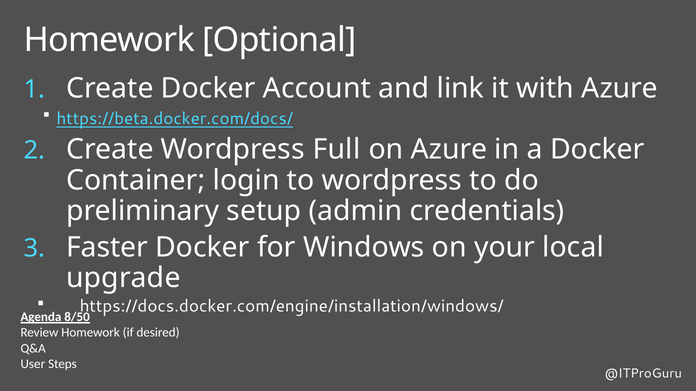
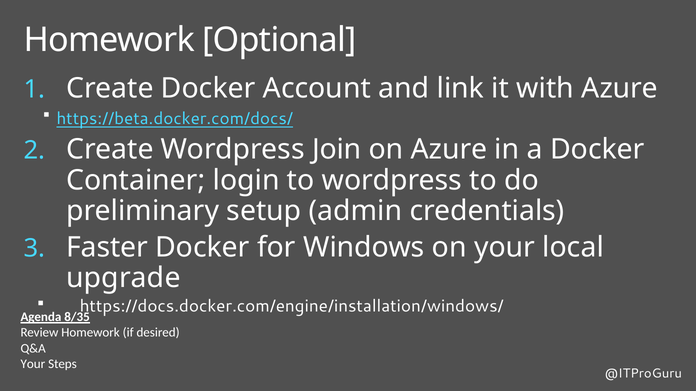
Full: Full -> Join (337, 150)
8/50: 8/50 -> 8/35 (77, 317)
User: User -> Your (33, 364)
